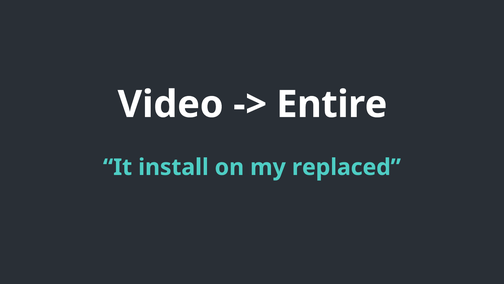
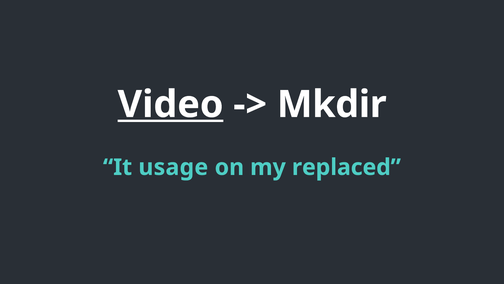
Video underline: none -> present (171, 104)
Entire: Entire -> Mkdir (332, 104)
install: install -> usage (173, 167)
